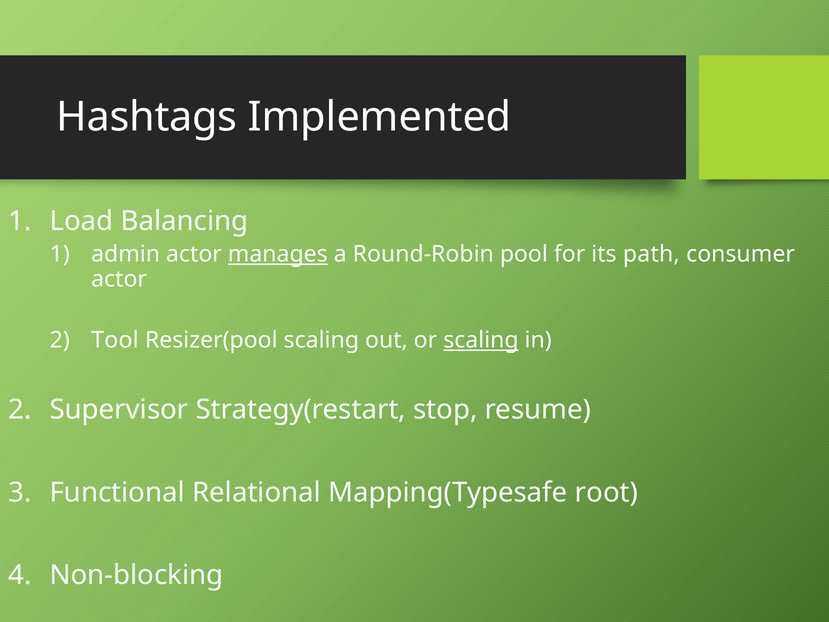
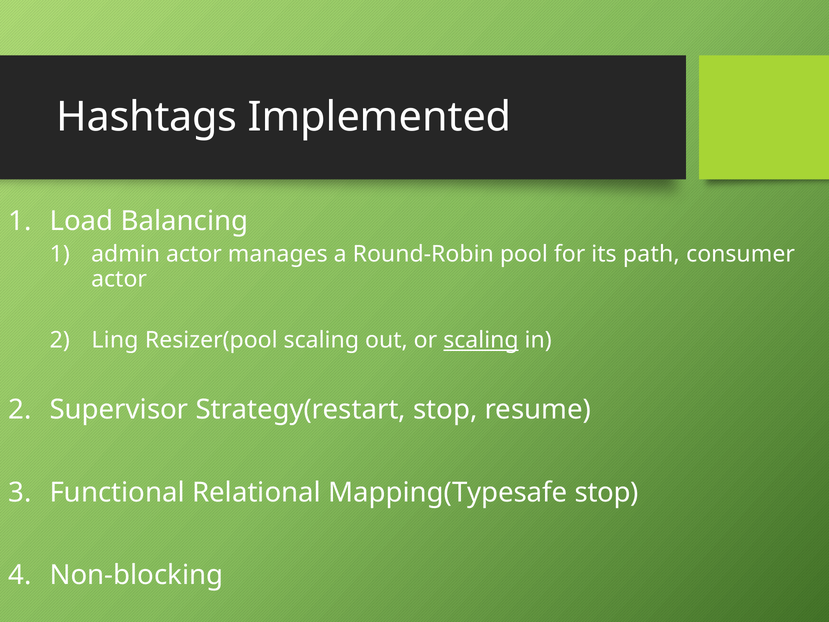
manages underline: present -> none (278, 254)
Tool: Tool -> Ling (115, 340)
Mapping(Typesafe root: root -> stop (607, 492)
